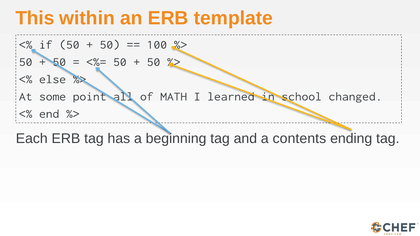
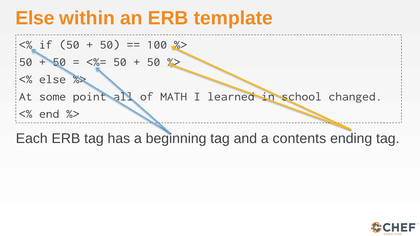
This: This -> Else (35, 18)
